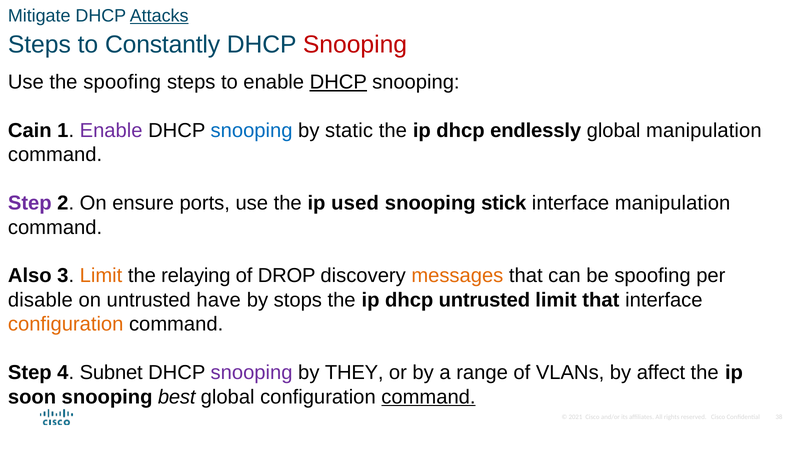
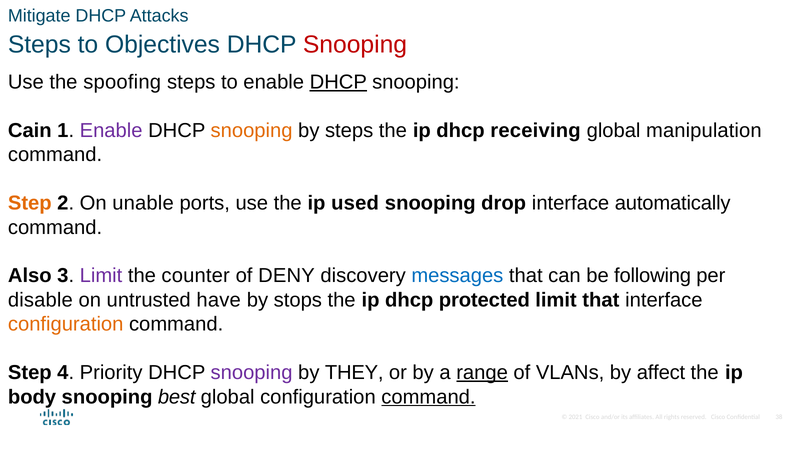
Attacks underline: present -> none (159, 16)
Constantly: Constantly -> Objectives (162, 45)
snooping colour: blue -> orange (252, 131)
by static: static -> steps (349, 131)
endlessly: endlessly -> receiving (535, 131)
Step colour: purple -> orange (30, 203)
ensure: ensure -> unable (143, 203)
stick: stick -> drop (504, 203)
interface manipulation: manipulation -> automatically (673, 203)
Limit colour: orange -> purple (101, 276)
relaying: relaying -> counter (196, 276)
DROP: DROP -> DENY (286, 276)
messages colour: orange -> blue (457, 276)
be spoofing: spoofing -> following (653, 276)
dhcp untrusted: untrusted -> protected (484, 300)
Subnet: Subnet -> Priority (111, 373)
range underline: none -> present (482, 373)
soon: soon -> body (32, 397)
